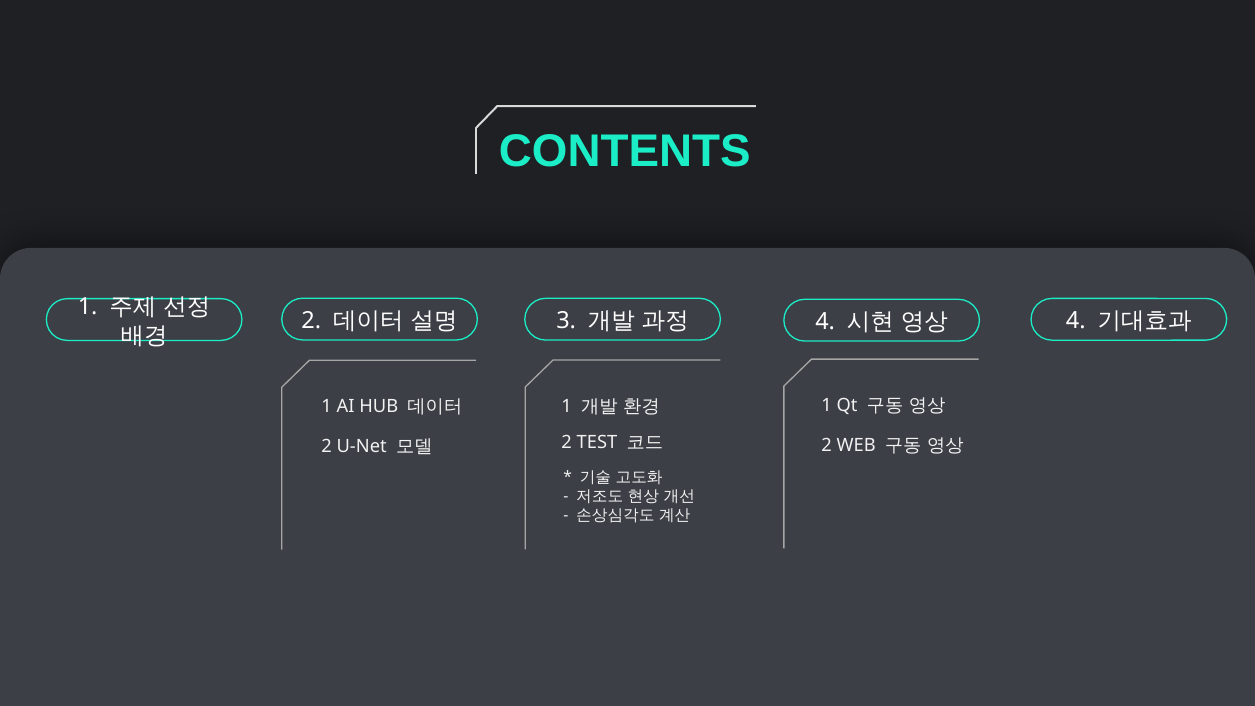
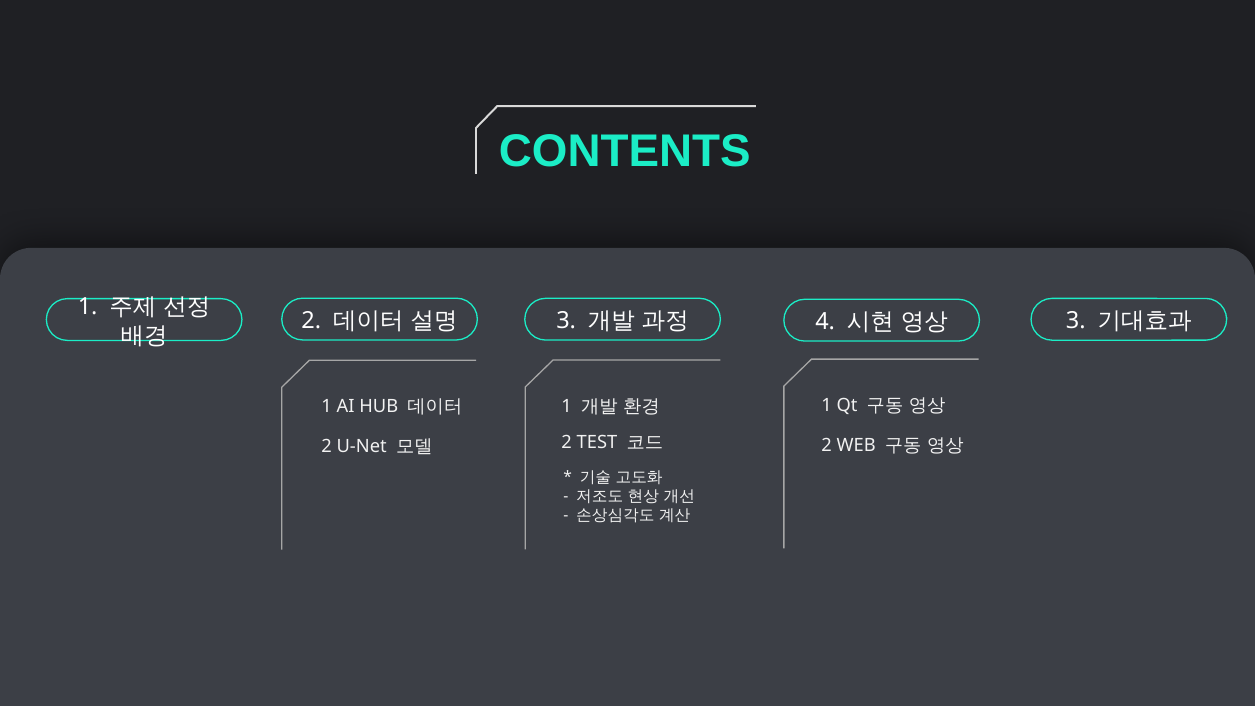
4: 4 -> 3 (1076, 321)
